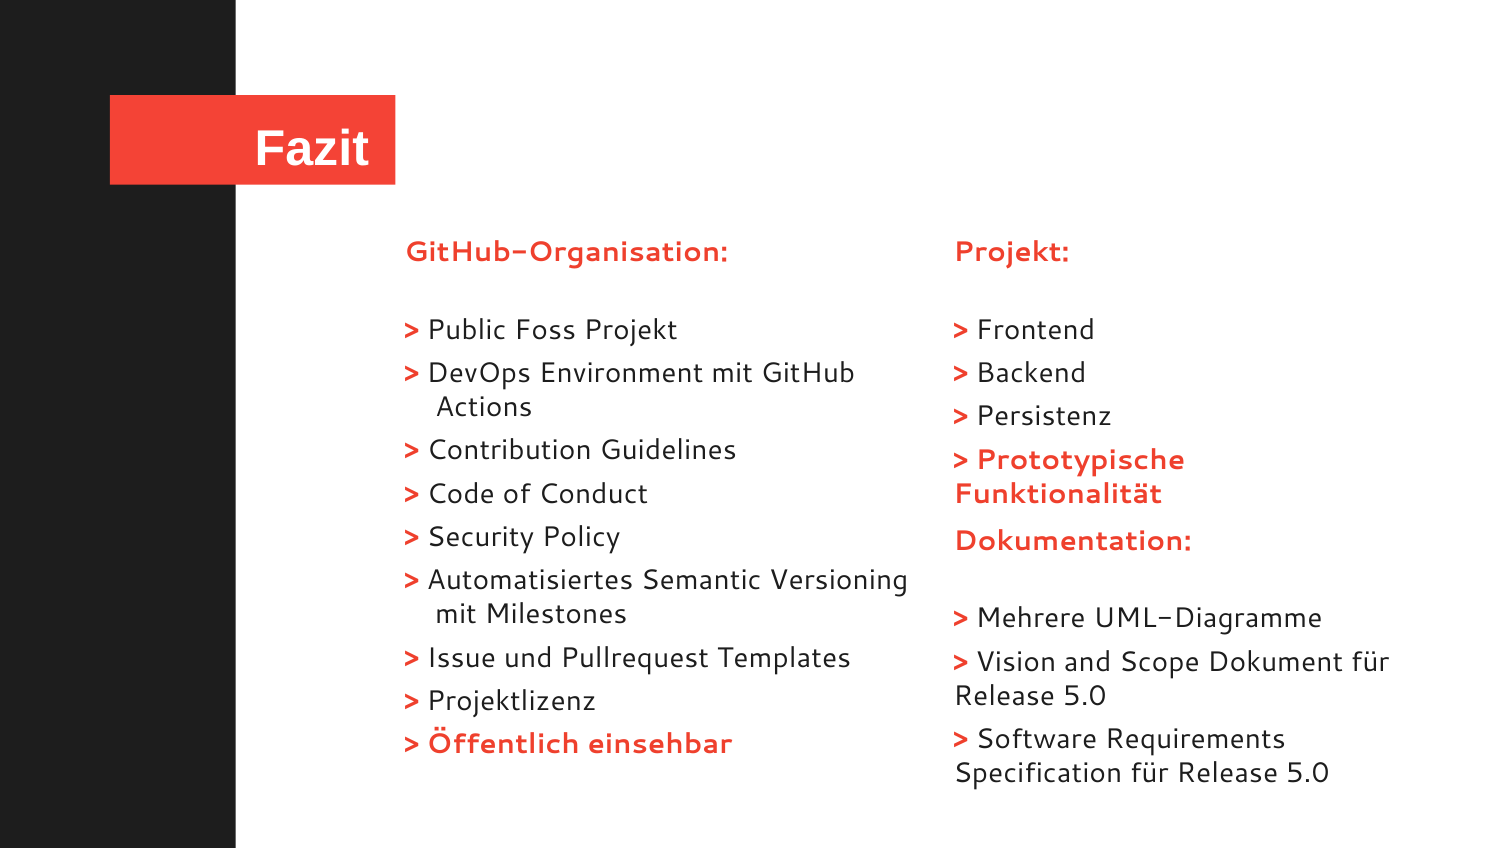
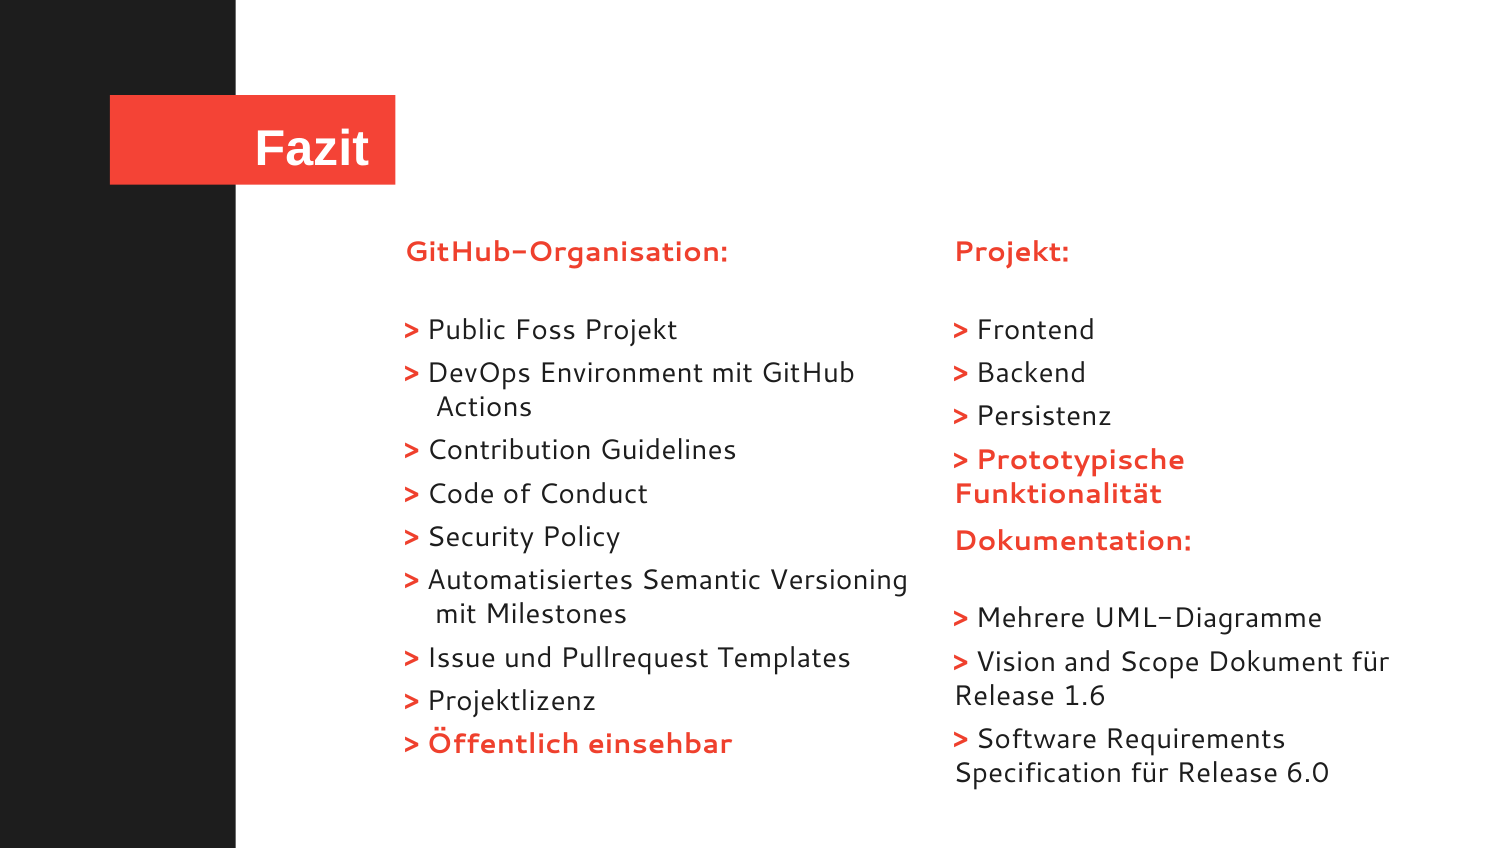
5.0: 5.0 -> 1.6 (1085, 696)
Specification für Release 5.0: 5.0 -> 6.0 (1308, 773)
